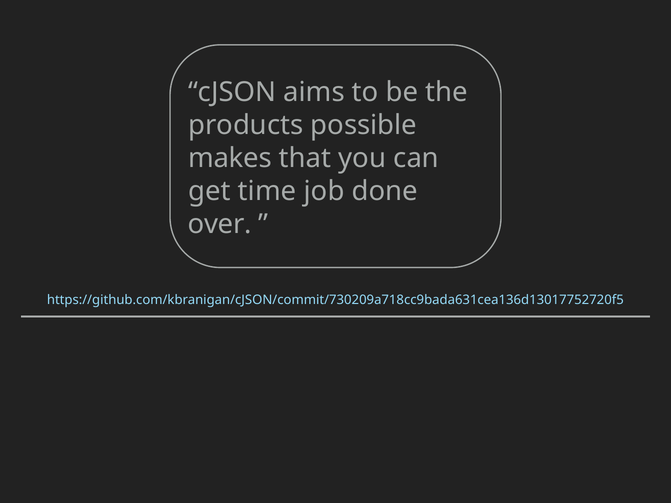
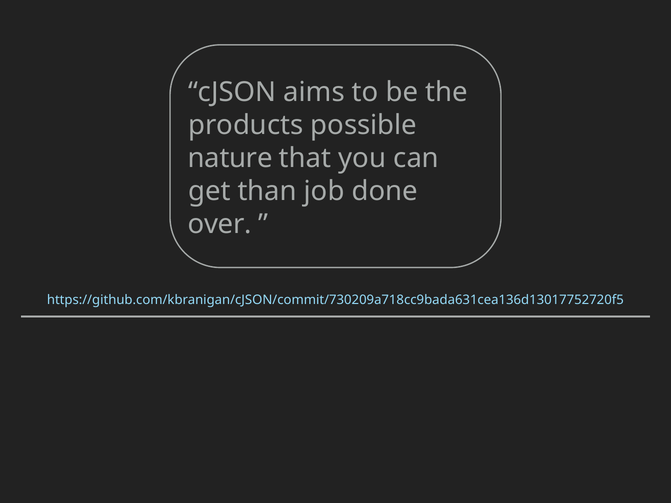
makes: makes -> nature (230, 158)
time: time -> than (267, 191)
